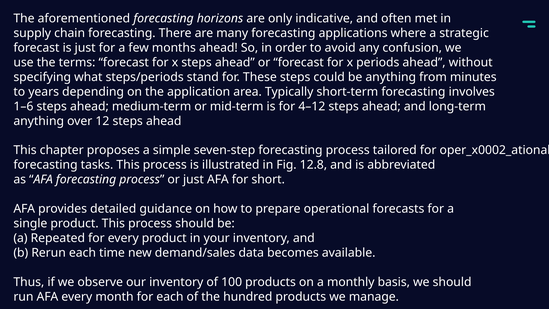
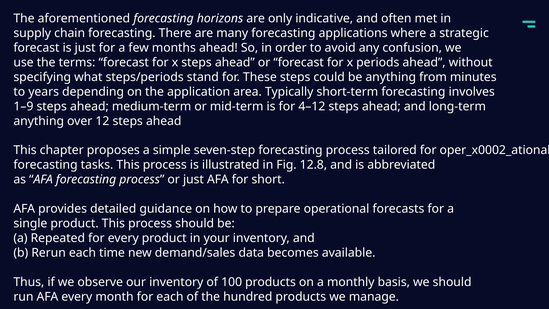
1–6: 1–6 -> 1–9 (23, 106)
